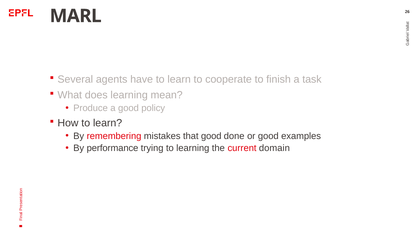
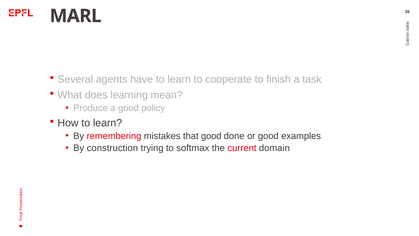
performance: performance -> construction (112, 148)
to learning: learning -> softmax (193, 148)
